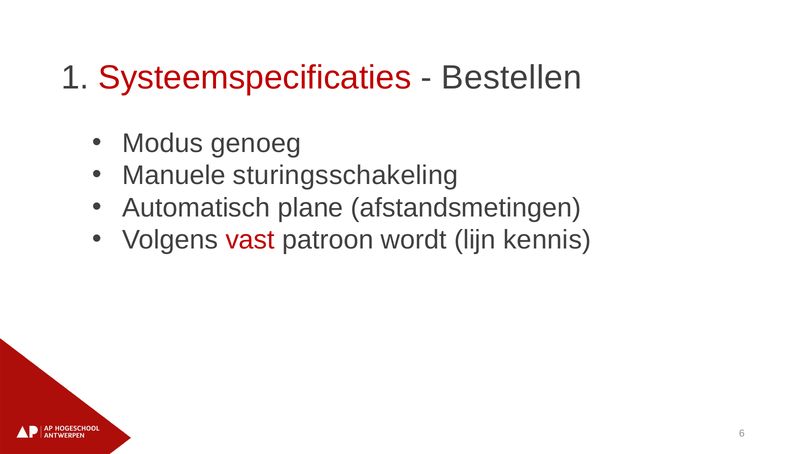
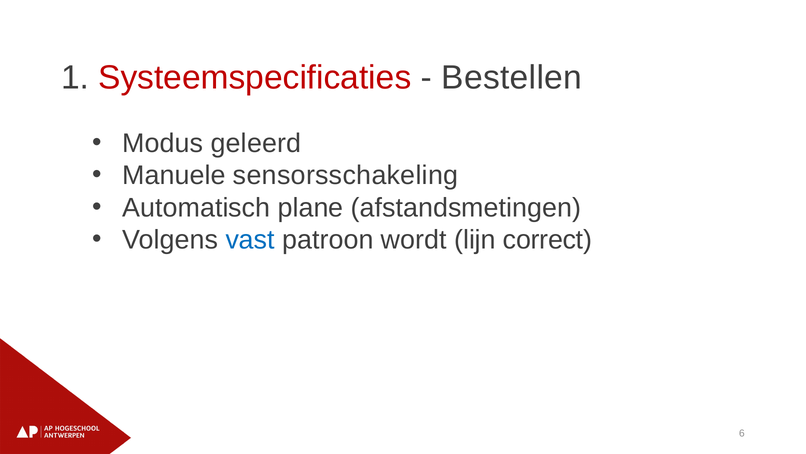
genoeg: genoeg -> geleerd (256, 143)
sturingsschakeling: sturingsschakeling -> sensorsschakeling (346, 175)
vast colour: red -> blue (250, 240)
kennis: kennis -> correct (548, 240)
